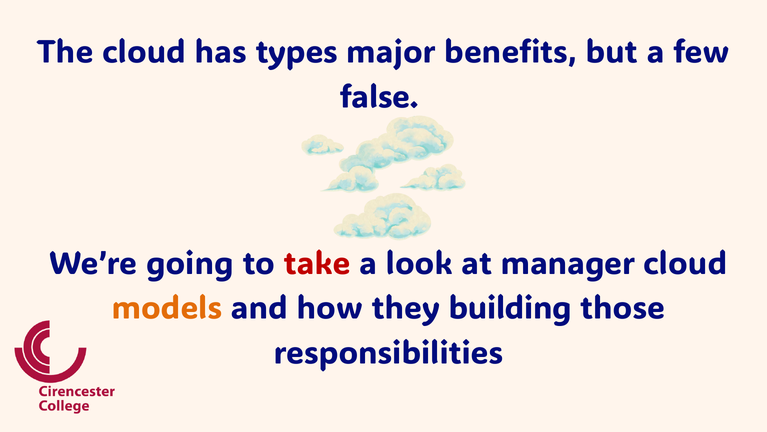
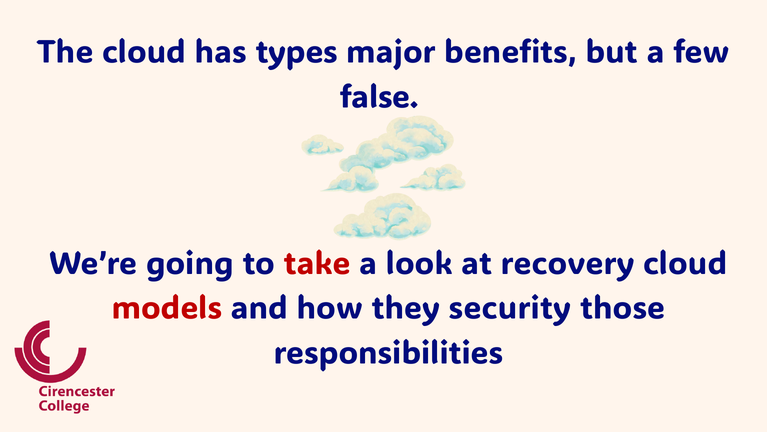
manager: manager -> recovery (568, 263)
models colour: orange -> red (167, 308)
building: building -> security (510, 308)
